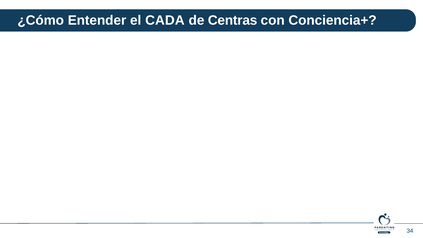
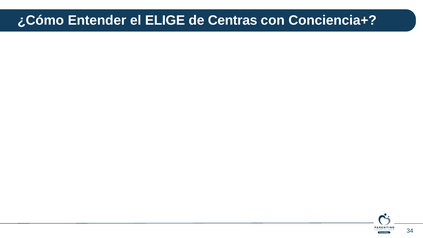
CADA: CADA -> ELIGE (165, 20)
